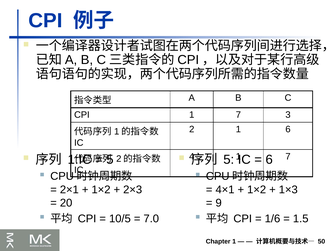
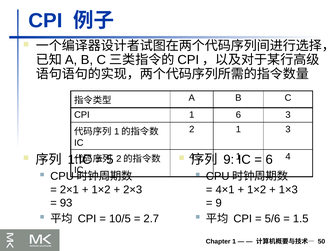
CPI 1 7: 7 -> 6 (238, 115)
1 6: 6 -> 3 (288, 129)
7: 7 -> 4 (288, 157)
5: 5 -> 9 (229, 160)
20: 20 -> 93 (66, 203)
7.0: 7.0 -> 2.7 (151, 219)
1/6: 1/6 -> 5/6 (272, 219)
